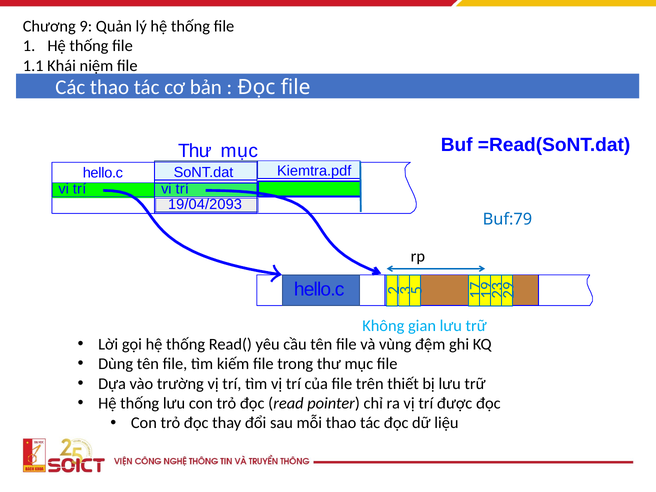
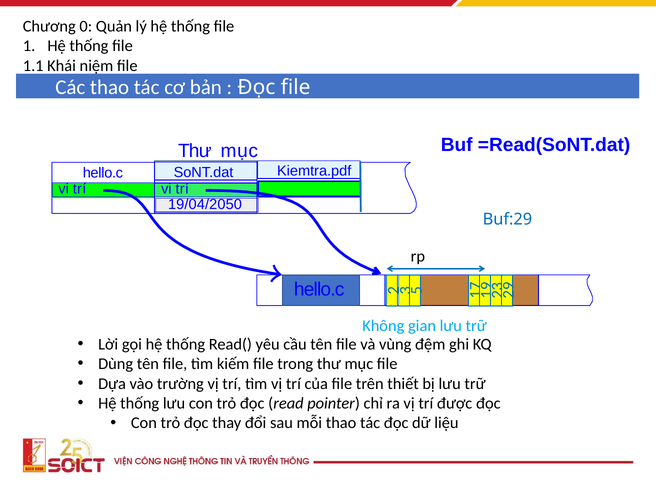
Chương 9: 9 -> 0 (86, 26)
19/04/2093: 19/04/2093 -> 19/04/2050 (205, 204)
Buf:79: Buf:79 -> Buf:29 (507, 219)
